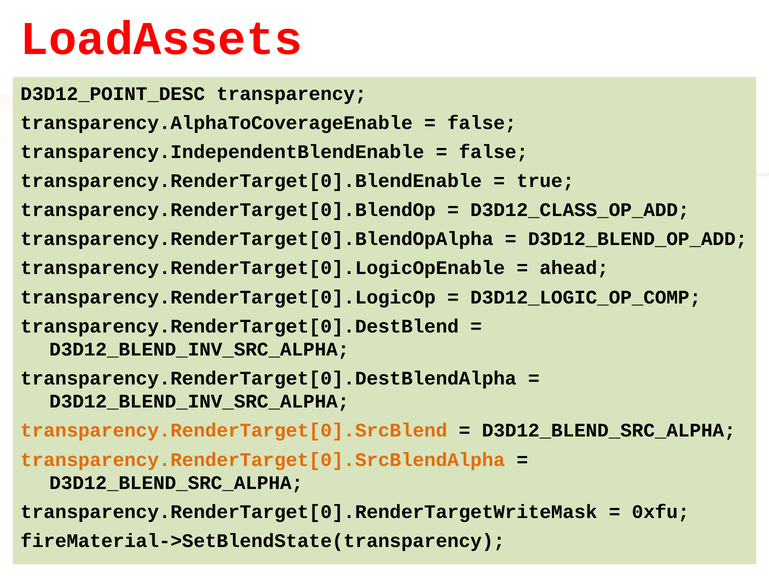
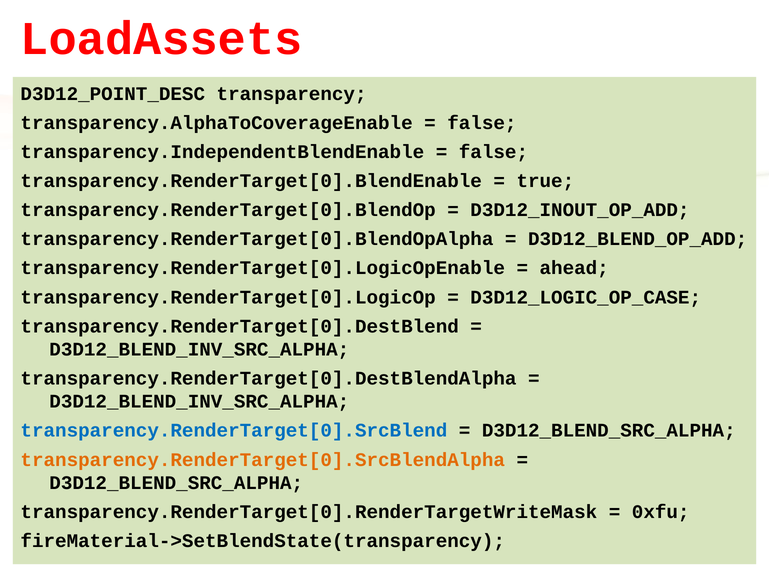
D3D12_CLASS_OP_ADD: D3D12_CLASS_OP_ADD -> D3D12_INOUT_OP_ADD (580, 210)
D3D12_LOGIC_OP_COMP: D3D12_LOGIC_OP_COMP -> D3D12_LOGIC_OP_CASE (586, 297)
transparency.RenderTarget[0].SrcBlend colour: orange -> blue (234, 430)
